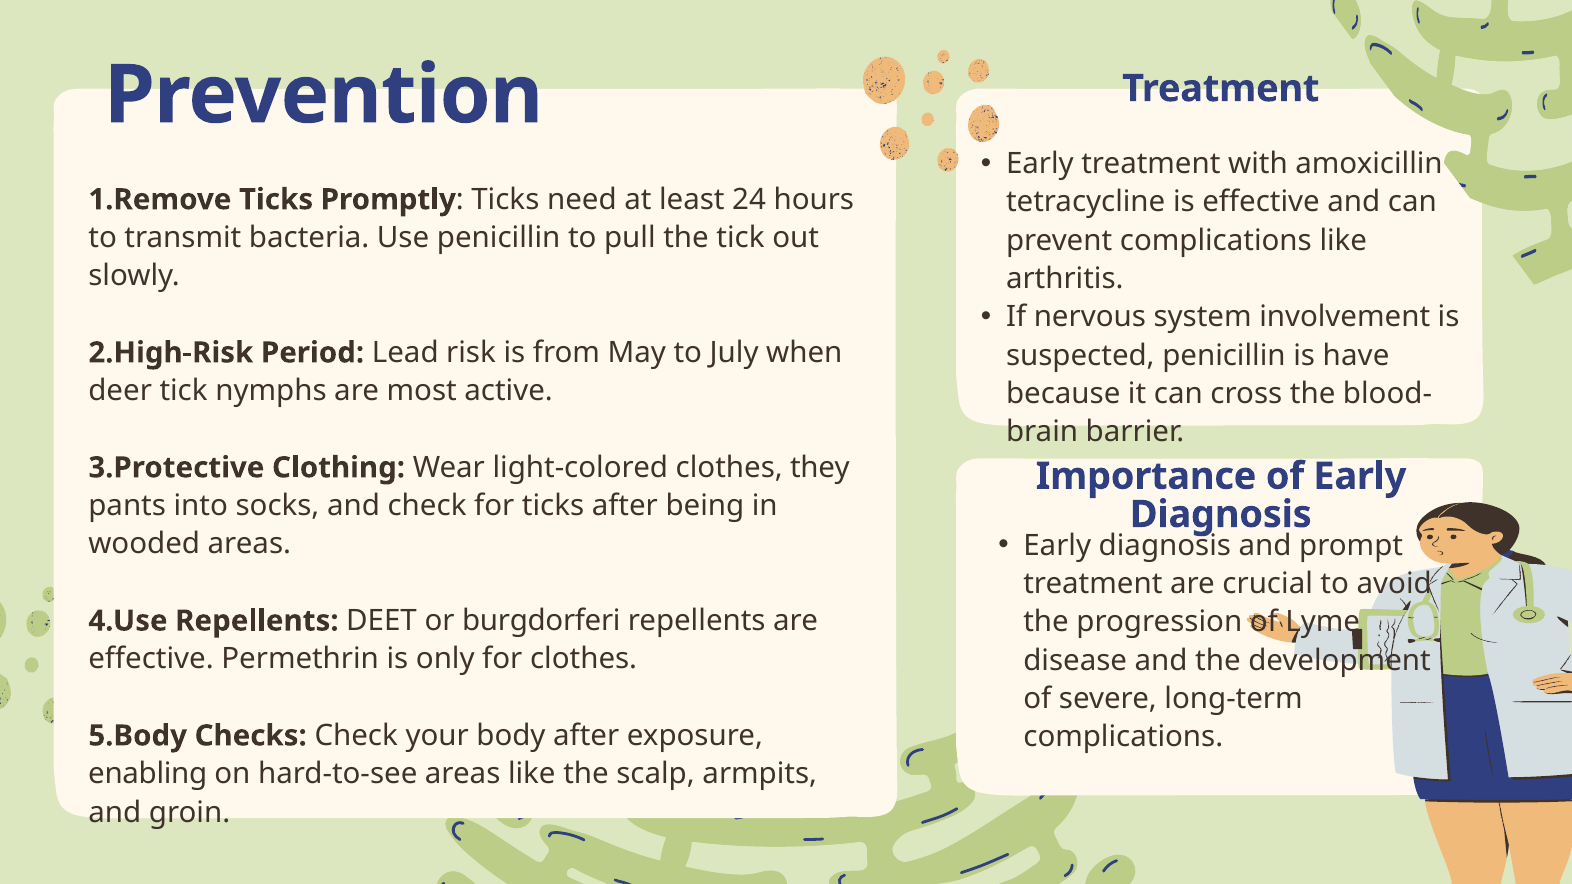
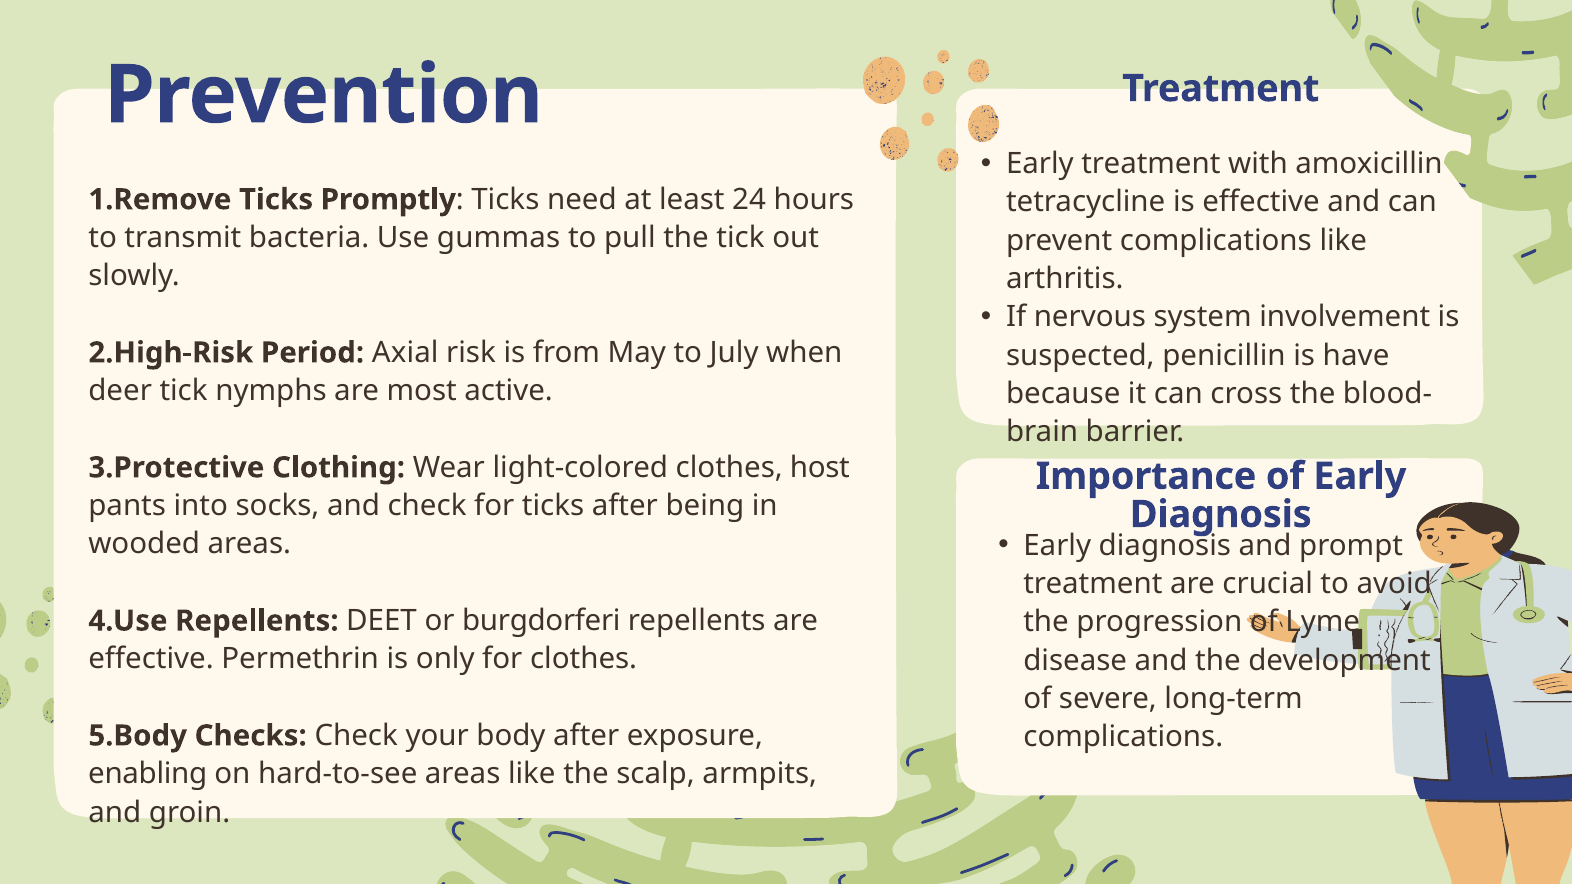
Use penicillin: penicillin -> gummas (499, 238)
Lead: Lead -> Axial (405, 353)
they: they -> host (820, 468)
